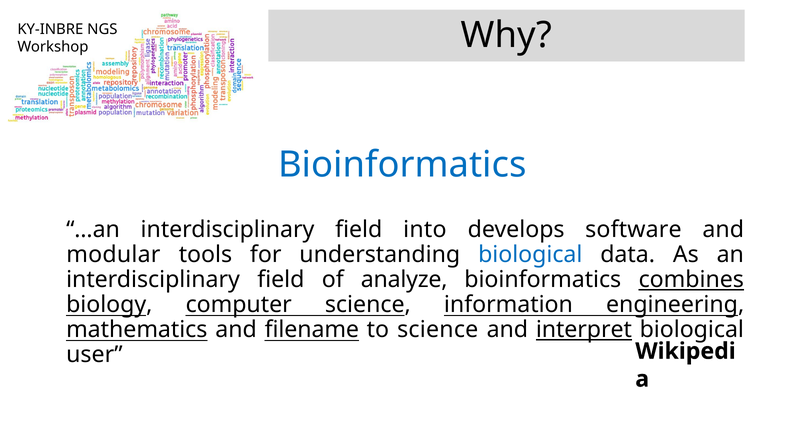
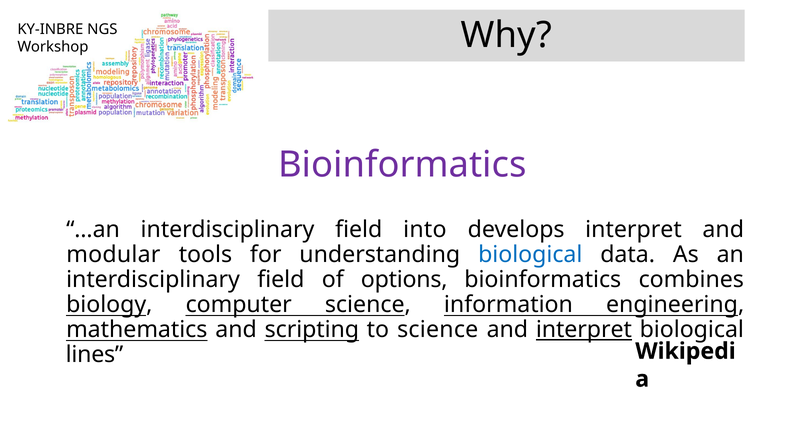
Bioinformatics colour: blue -> purple (402, 165)
develops software: software -> interpret (633, 230)
analyze: analyze -> options (404, 280)
combines underline: present -> none (691, 280)
filename: filename -> scripting (312, 330)
user: user -> lines (95, 354)
